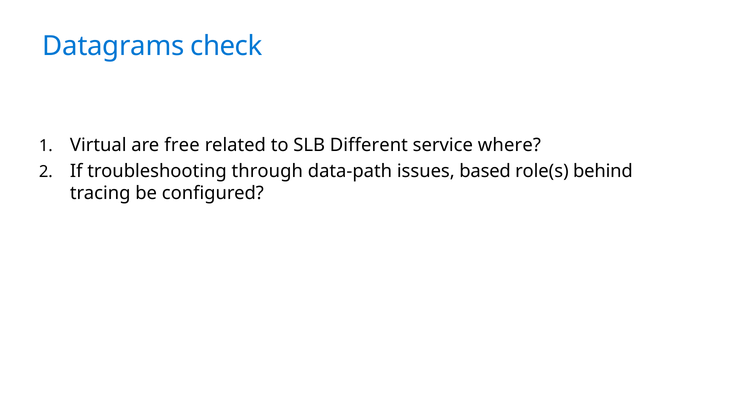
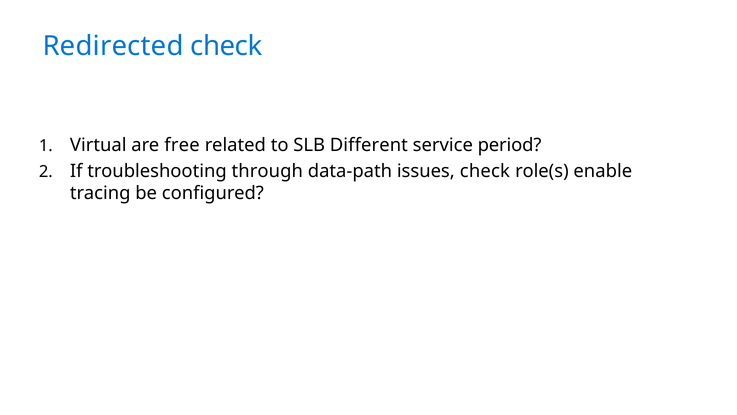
Datagrams: Datagrams -> Redirected (113, 46)
where: where -> period (510, 145)
issues based: based -> check (485, 171)
behind: behind -> enable (603, 171)
